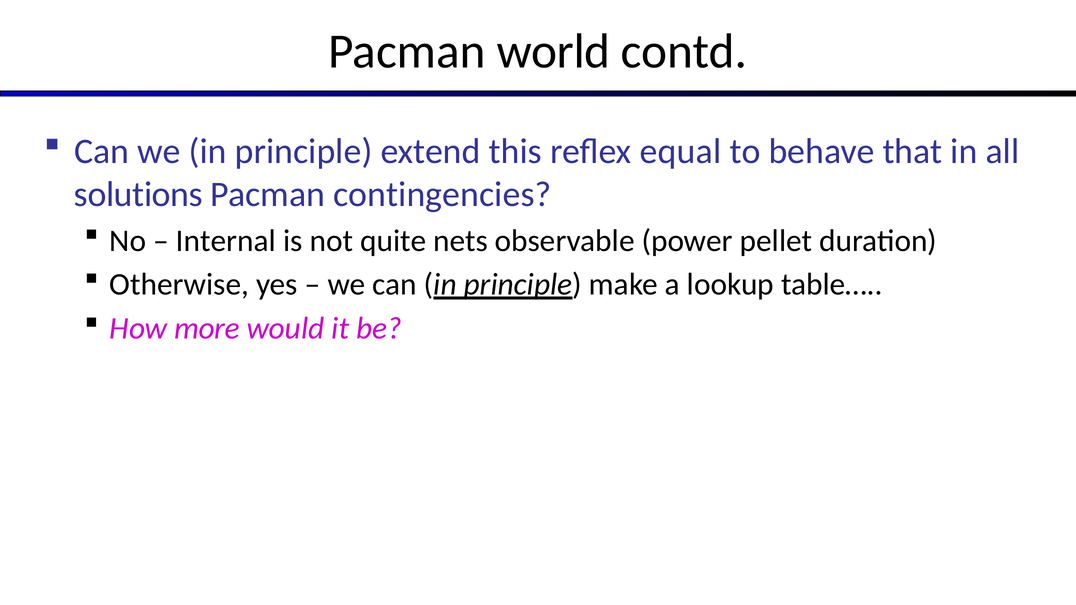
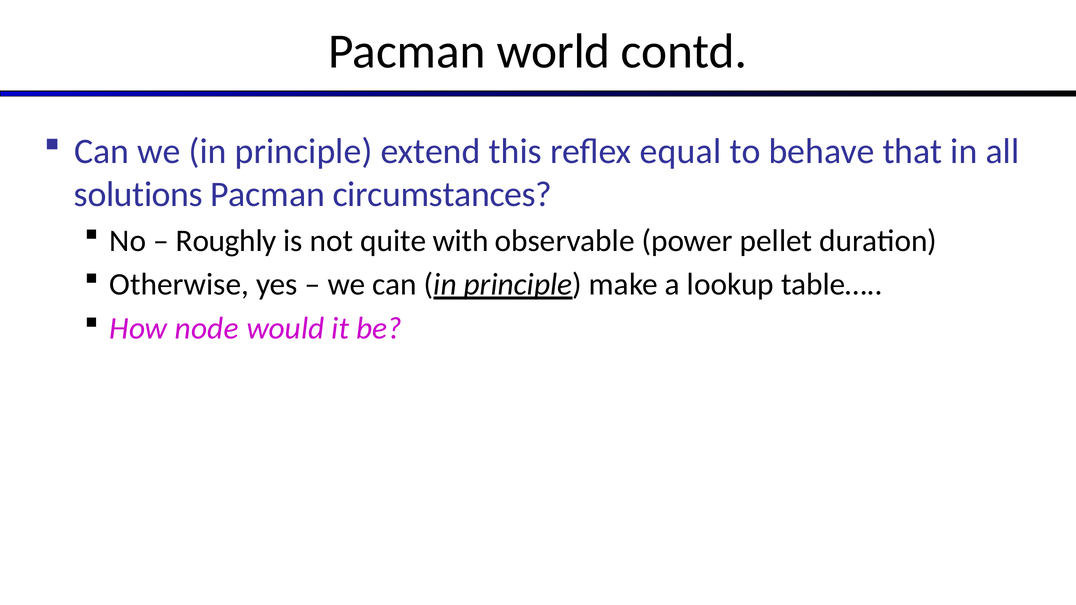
contingencies: contingencies -> circumstances (442, 194)
Internal: Internal -> Roughly (226, 241)
nets: nets -> with (461, 241)
more: more -> node (207, 329)
